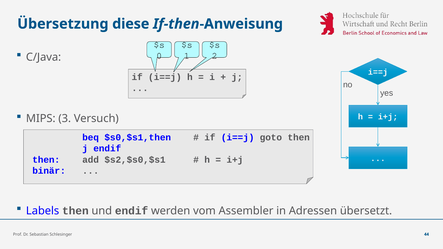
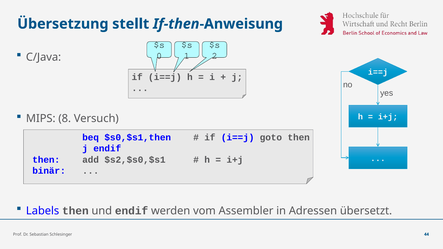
diese: diese -> stellt (131, 24)
3: 3 -> 8 (65, 119)
